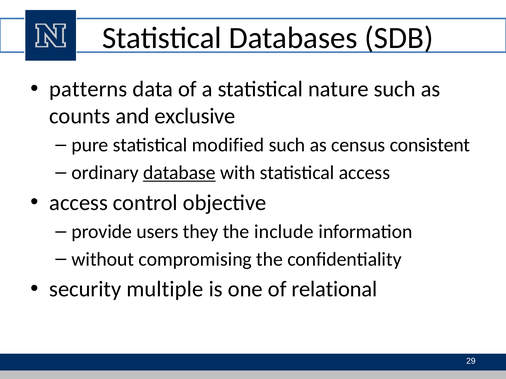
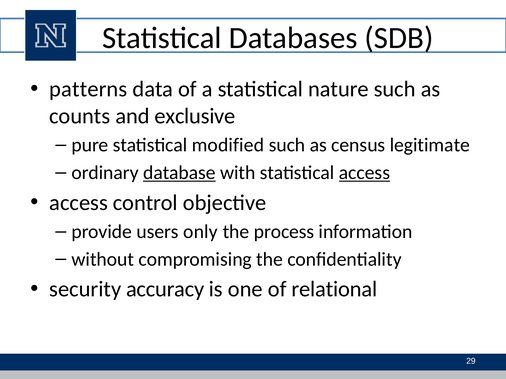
consistent: consistent -> legitimate (430, 145)
access underline: none -> present (364, 173)
they: they -> only (200, 232)
include: include -> process (284, 232)
multiple: multiple -> accuracy (165, 290)
